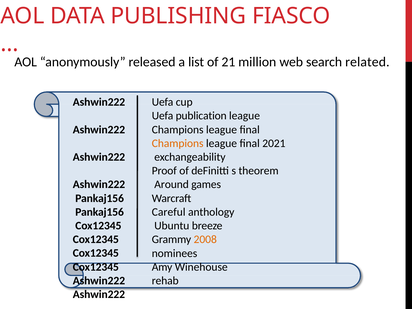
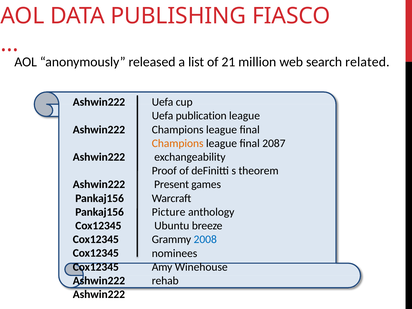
2021: 2021 -> 2087 (274, 143)
Around: Around -> Present (172, 185)
Careful: Careful -> Picture (169, 212)
2008 colour: orange -> blue (205, 240)
